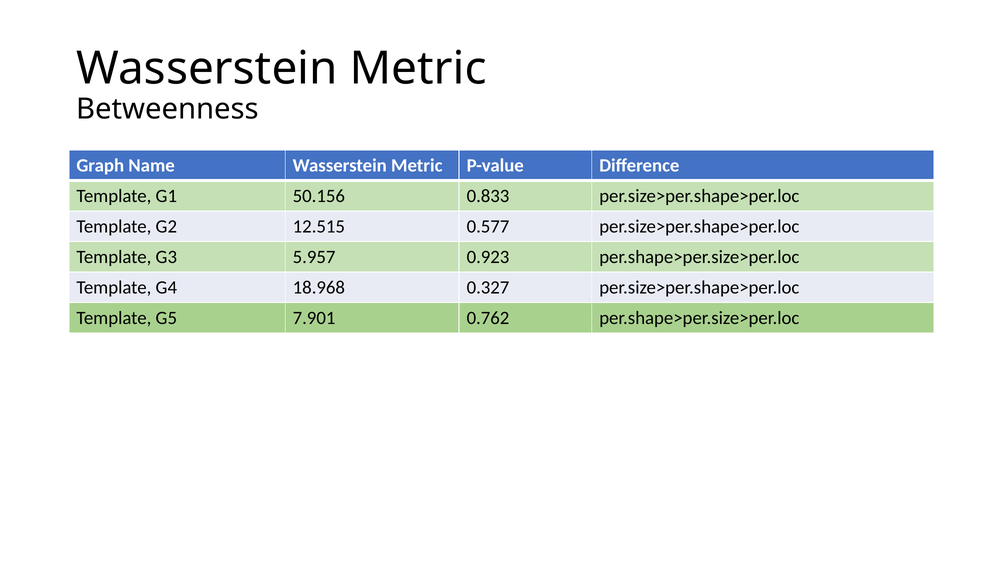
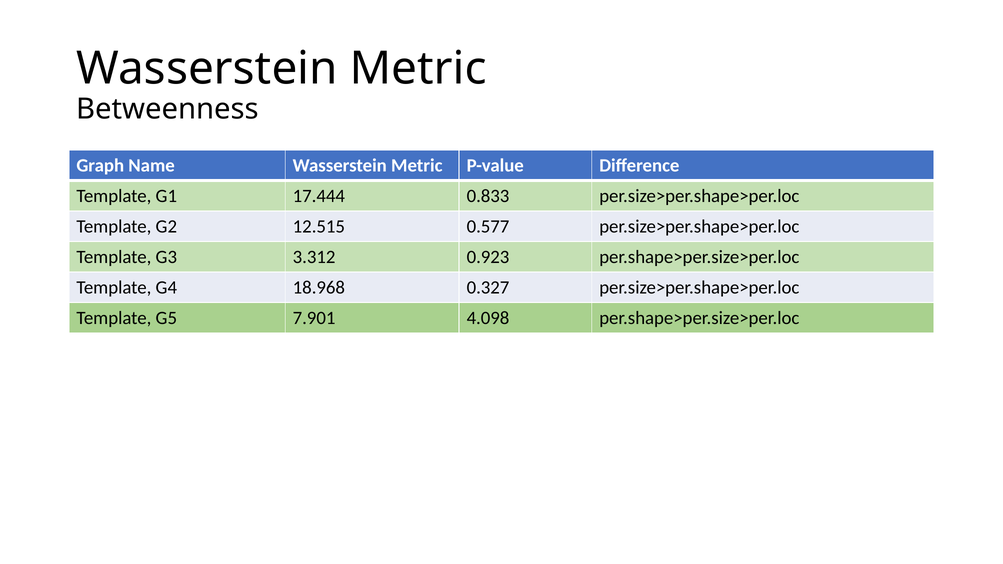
50.156: 50.156 -> 17.444 (319, 196)
5.957: 5.957 -> 3.312 (314, 257)
0.762: 0.762 -> 4.098 (488, 318)
